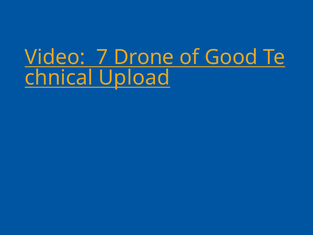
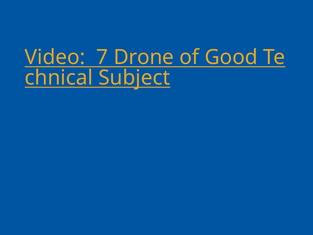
Upload: Upload -> Subject (134, 78)
